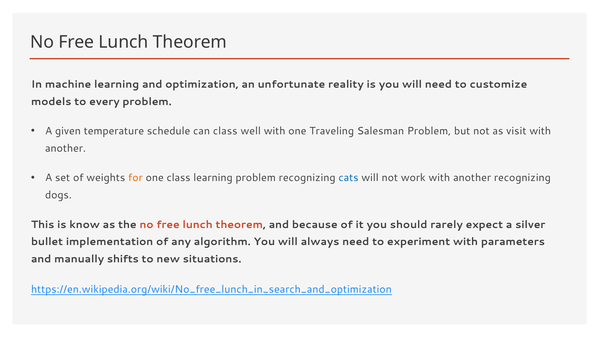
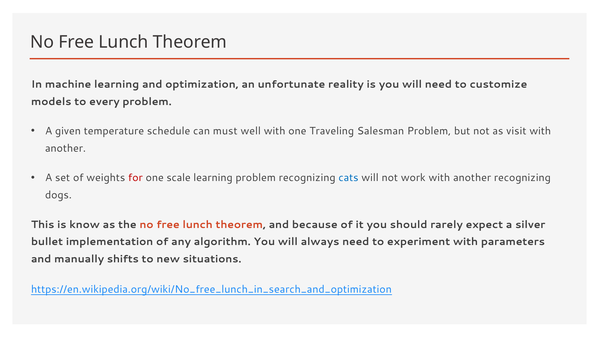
can class: class -> must (225, 131)
for colour: orange -> red (135, 178)
one class: class -> scale (179, 178)
